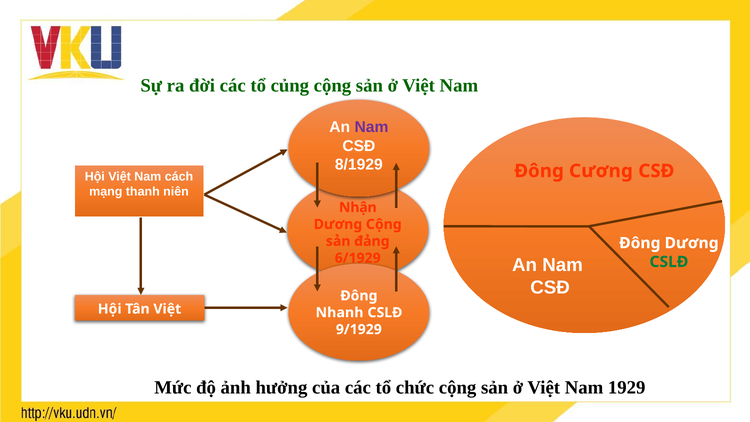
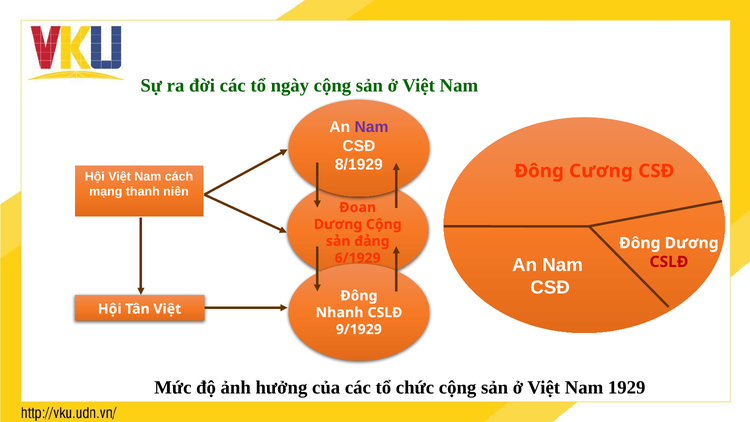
củng: củng -> ngày (290, 86)
Nhận: Nhận -> Đoan (358, 207)
CSLĐ colour: green -> red (669, 262)
